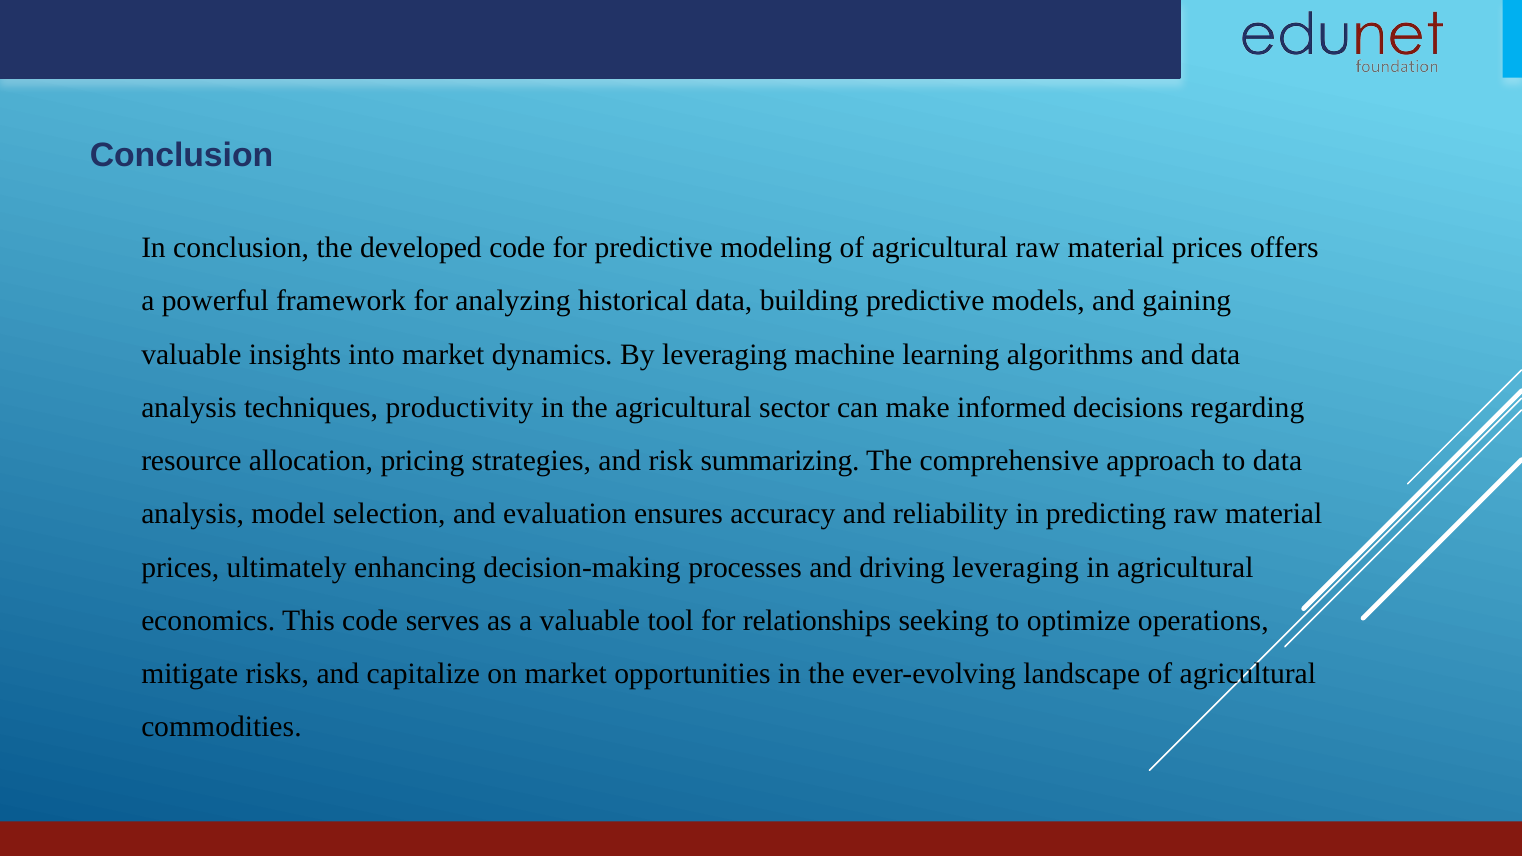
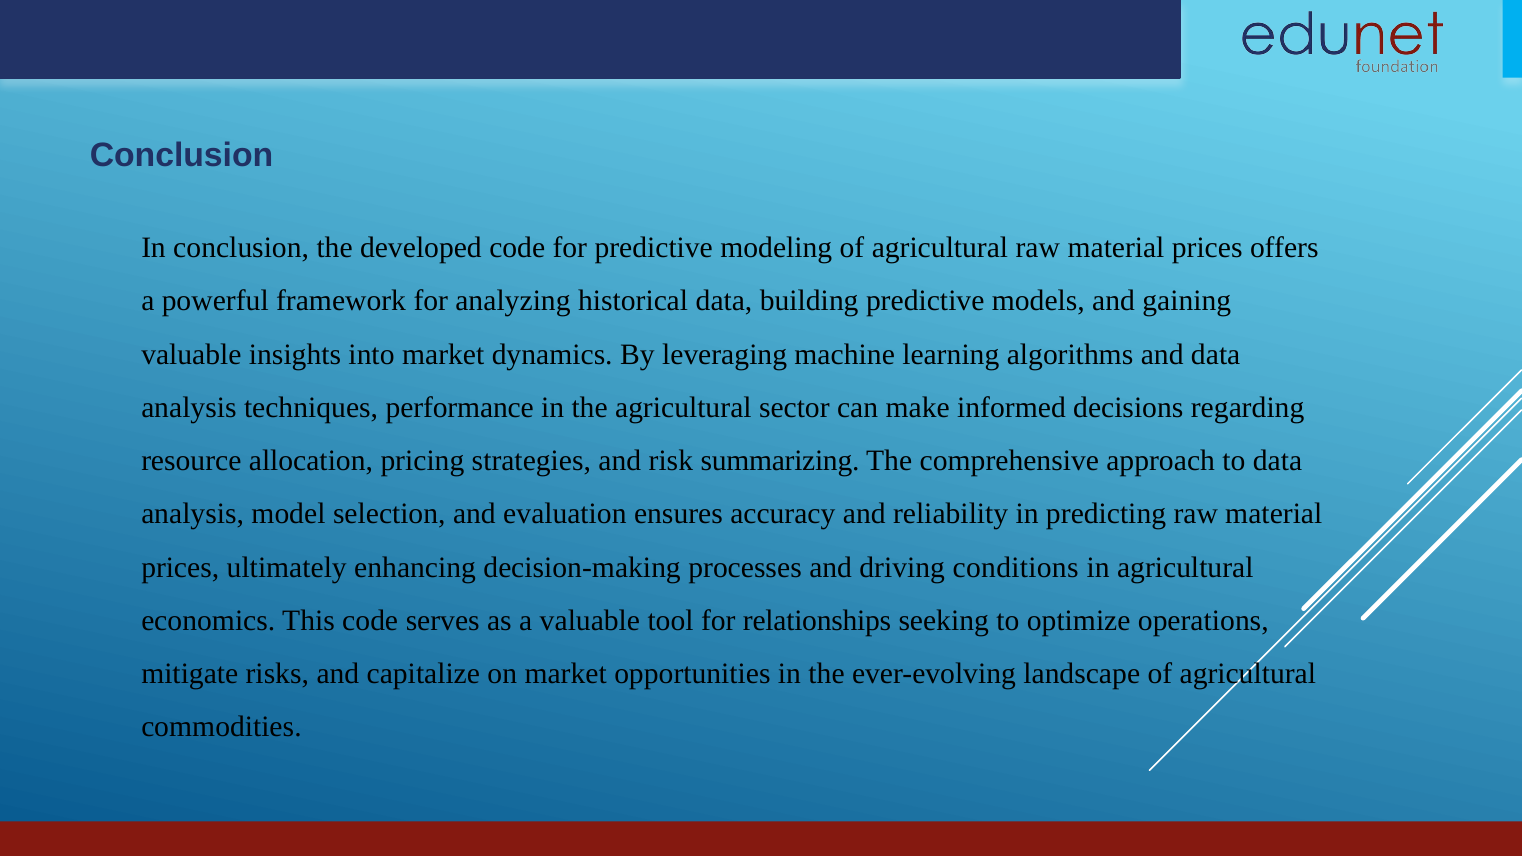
productivity: productivity -> performance (460, 408)
driving leveraging: leveraging -> conditions (1016, 567)
